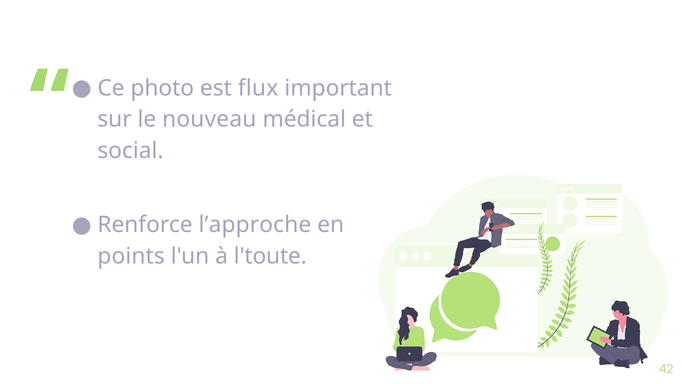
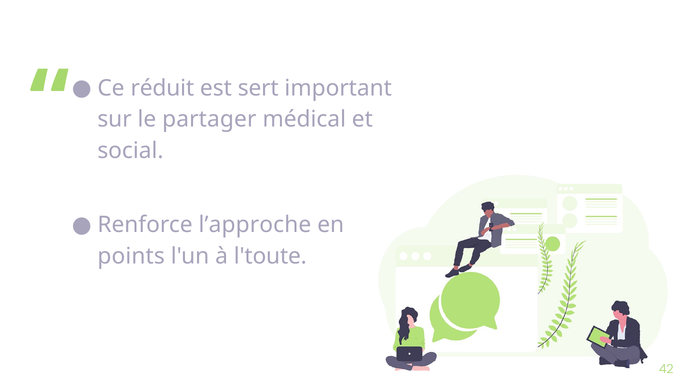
photo: photo -> réduit (162, 88)
flux: flux -> sert (258, 88)
nouveau: nouveau -> partager (209, 119)
